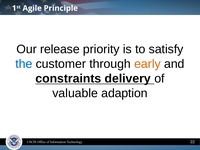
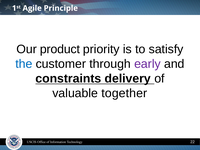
release: release -> product (60, 49)
early colour: orange -> purple (147, 64)
adaption: adaption -> together (124, 93)
